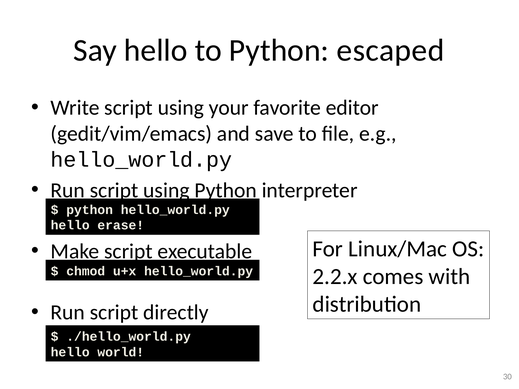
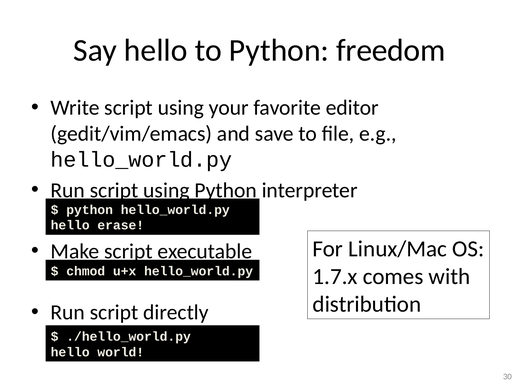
escaped: escaped -> freedom (391, 50)
2.2.x: 2.2.x -> 1.7.x (335, 277)
